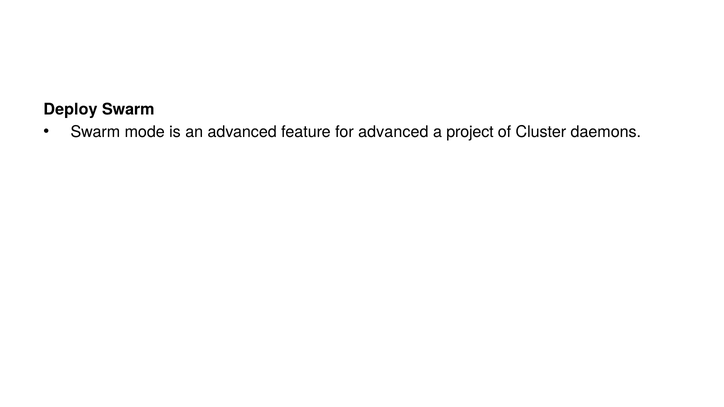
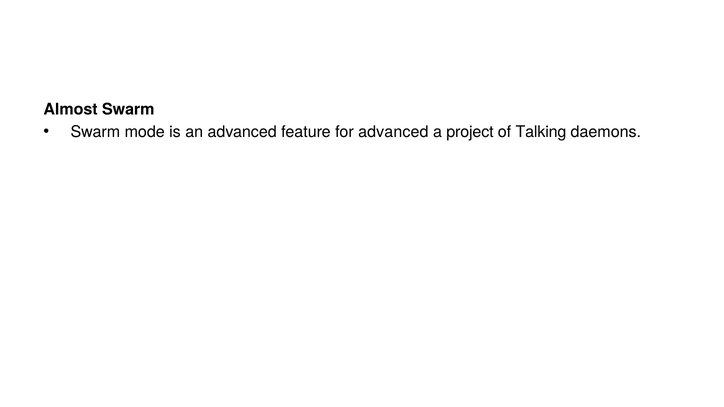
Deploy: Deploy -> Almost (71, 109)
Cluster: Cluster -> Talking (541, 132)
